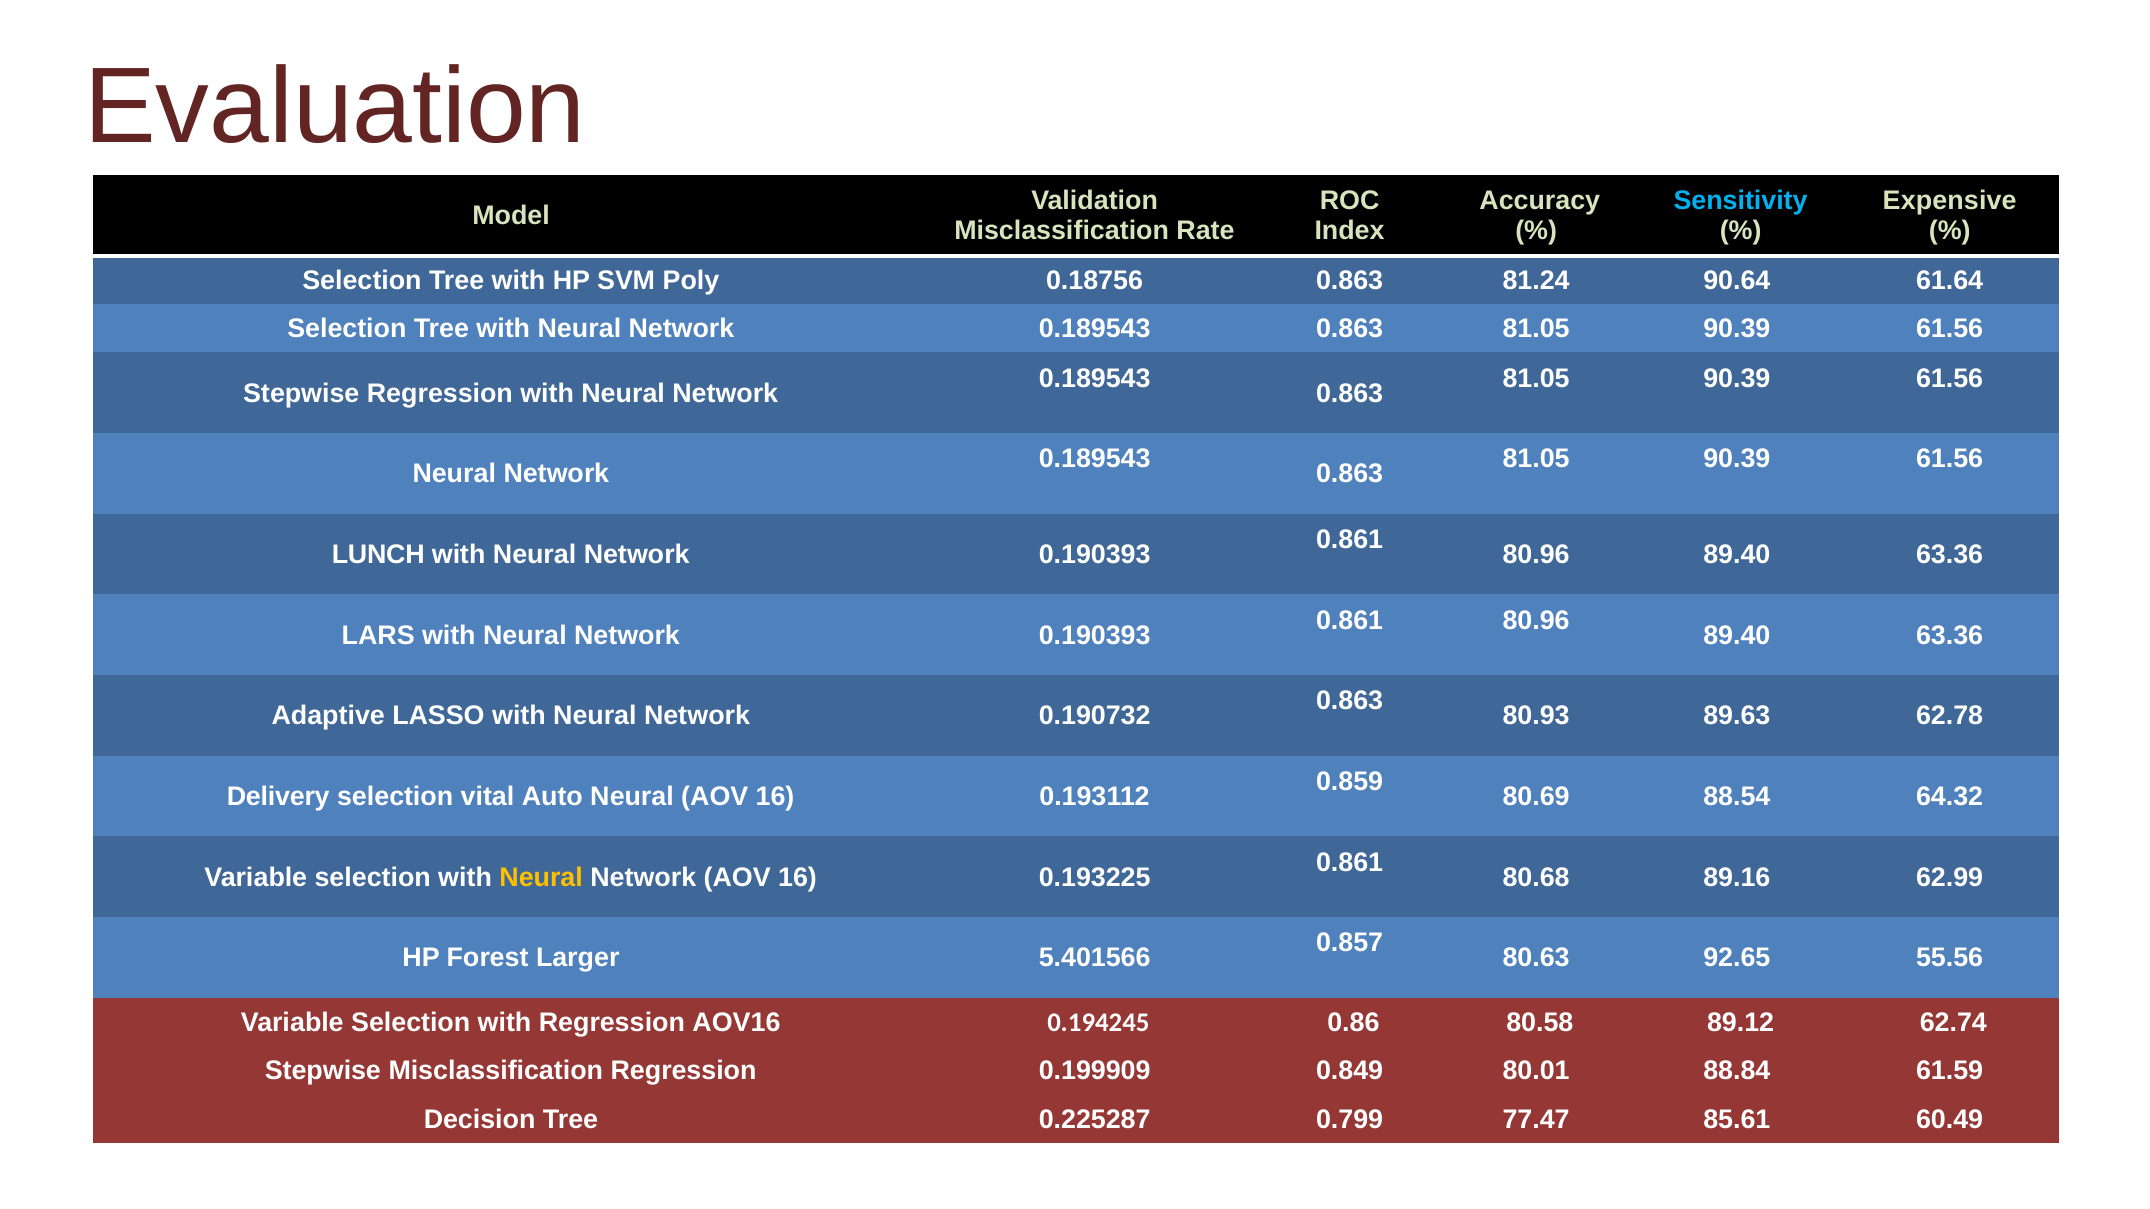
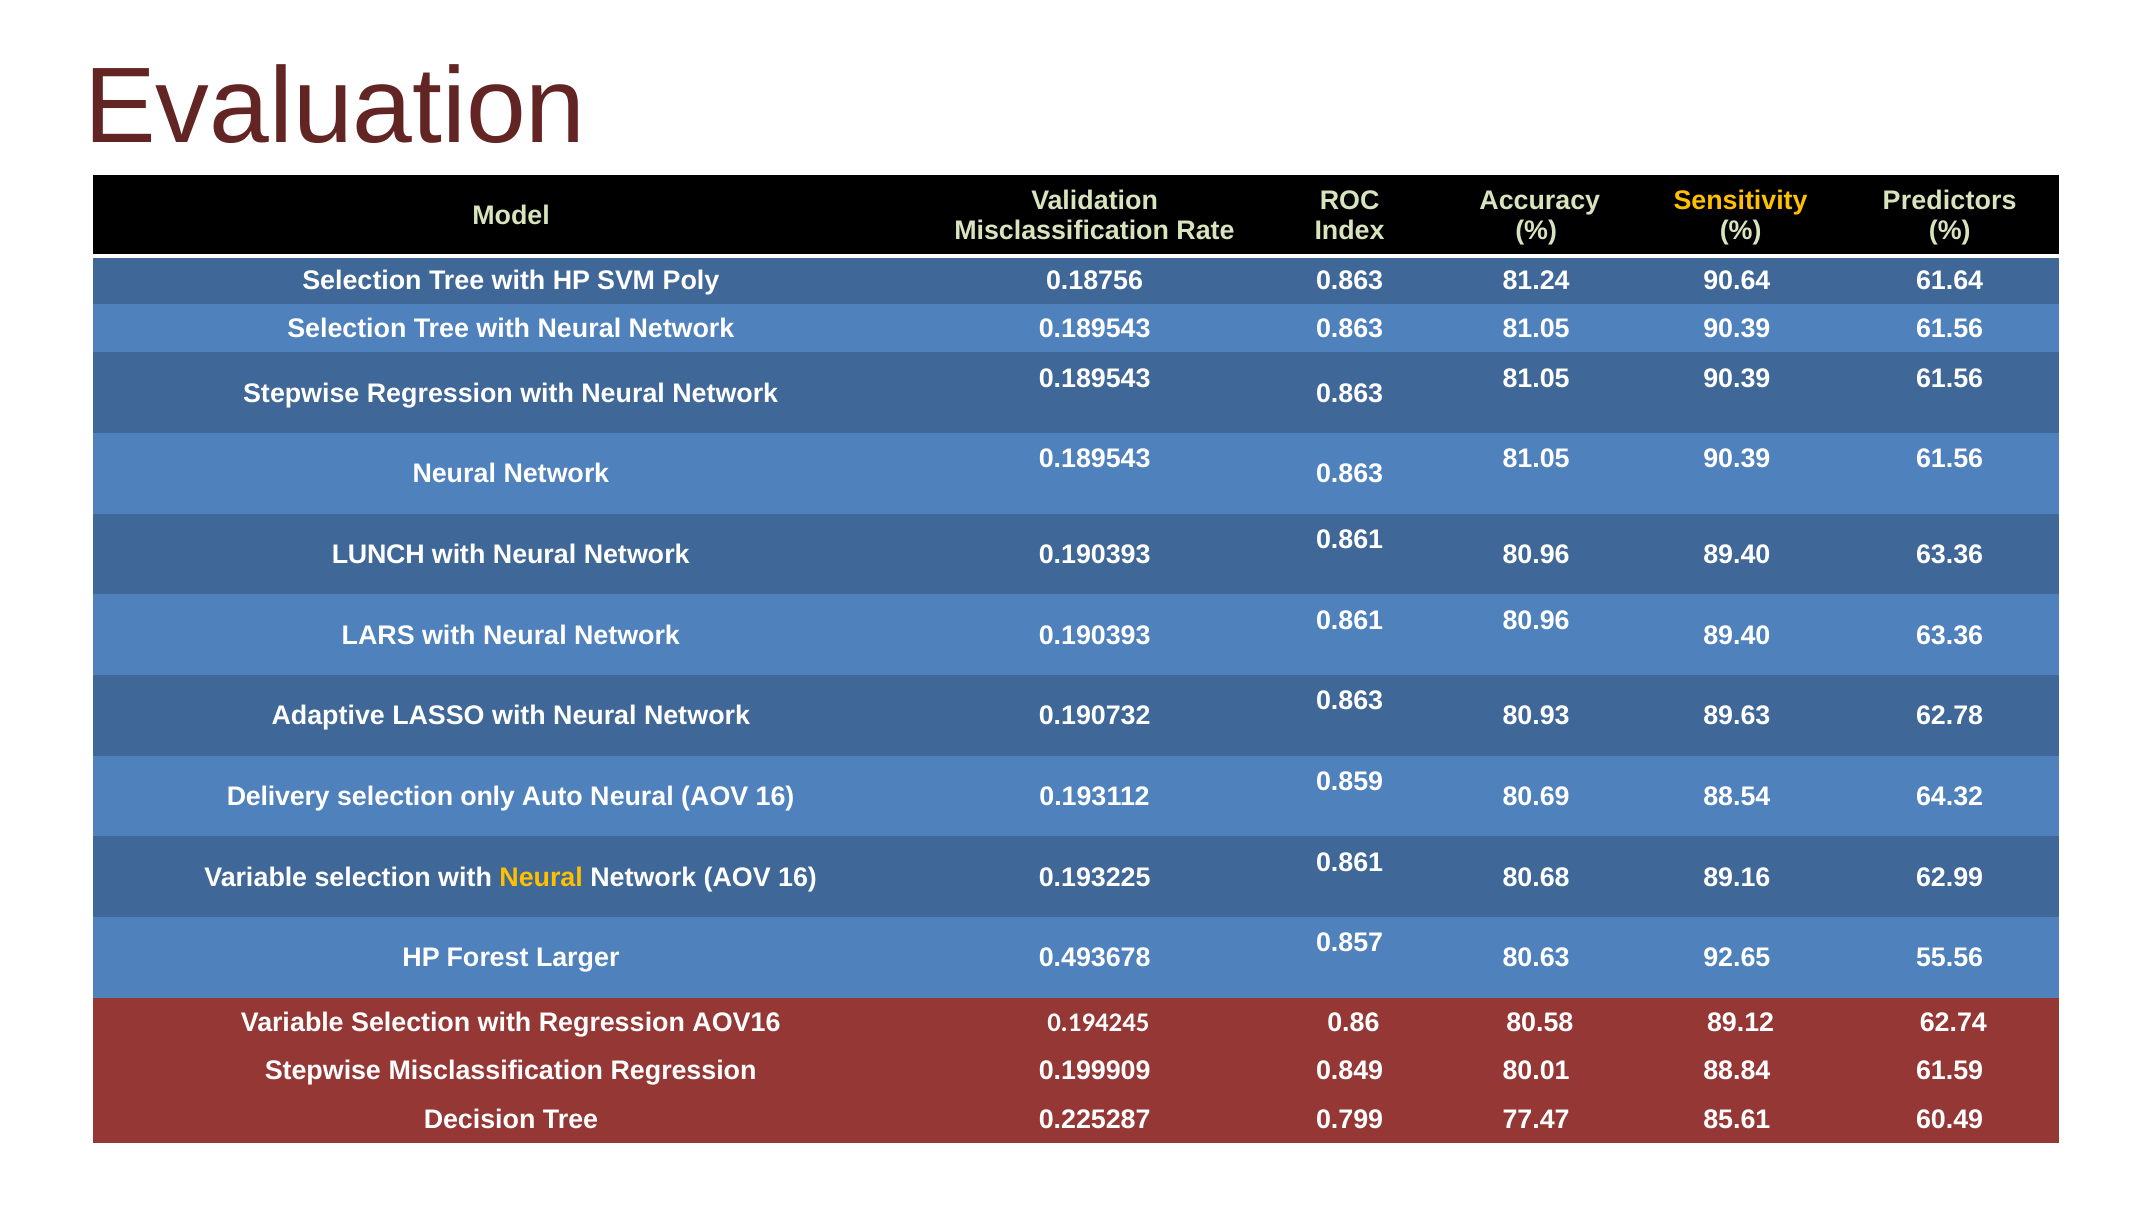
Sensitivity colour: light blue -> yellow (1741, 201)
Expensive: Expensive -> Predictors (1950, 201)
vital: vital -> only (488, 797)
5.401566: 5.401566 -> 0.493678 (1095, 958)
